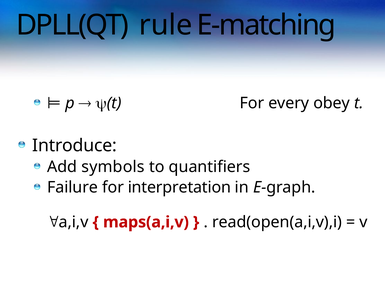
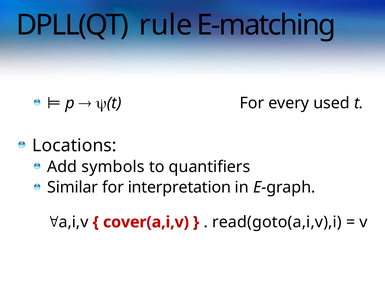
obey: obey -> used (332, 103)
Introduce: Introduce -> Locations (74, 145)
Failure: Failure -> Similar (73, 187)
maps(a,i,v: maps(a,i,v -> cover(a,i,v (146, 222)
read(open(a,i,v),i: read(open(a,i,v),i -> read(goto(a,i,v),i (277, 222)
